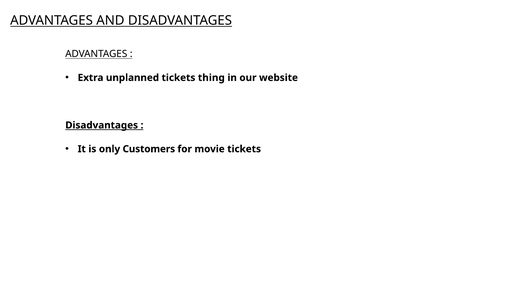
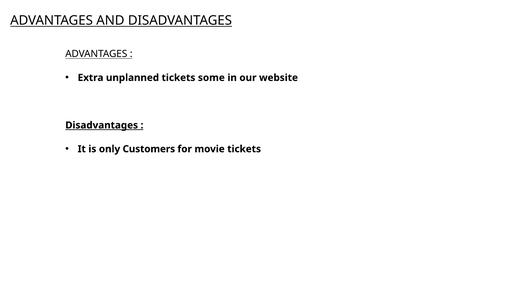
thing: thing -> some (211, 78)
